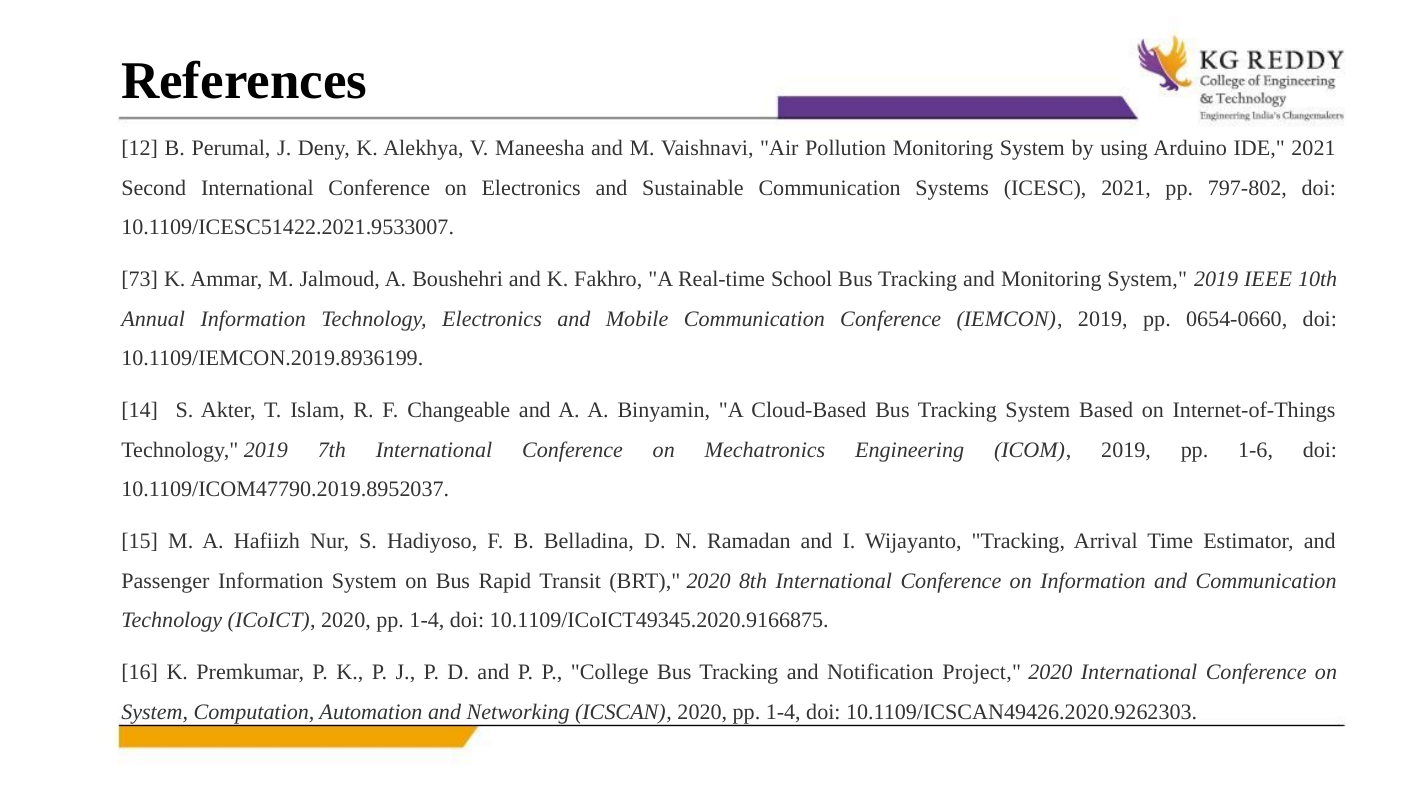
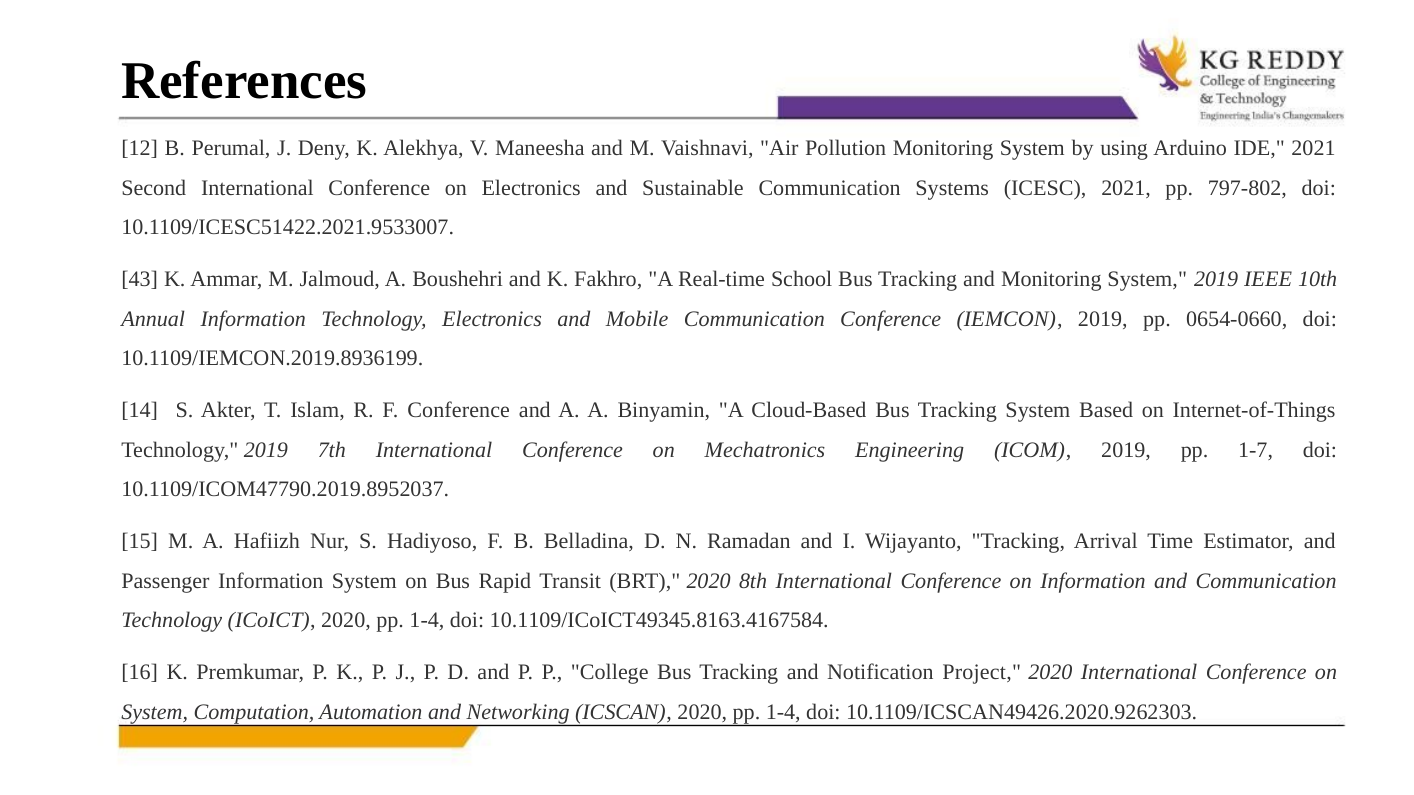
73: 73 -> 43 (140, 279)
F Changeable: Changeable -> Conference (459, 410)
1-6: 1-6 -> 1-7 (1256, 450)
10.1109/ICoICT49345.2020.9166875: 10.1109/ICoICT49345.2020.9166875 -> 10.1109/ICoICT49345.8163.4167584 (659, 621)
